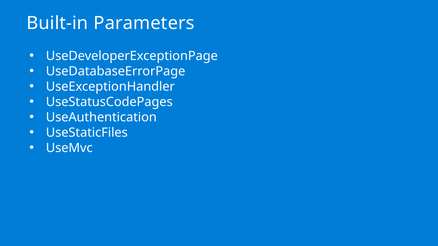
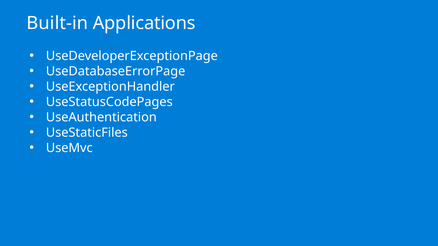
Parameters: Parameters -> Applications (144, 23)
